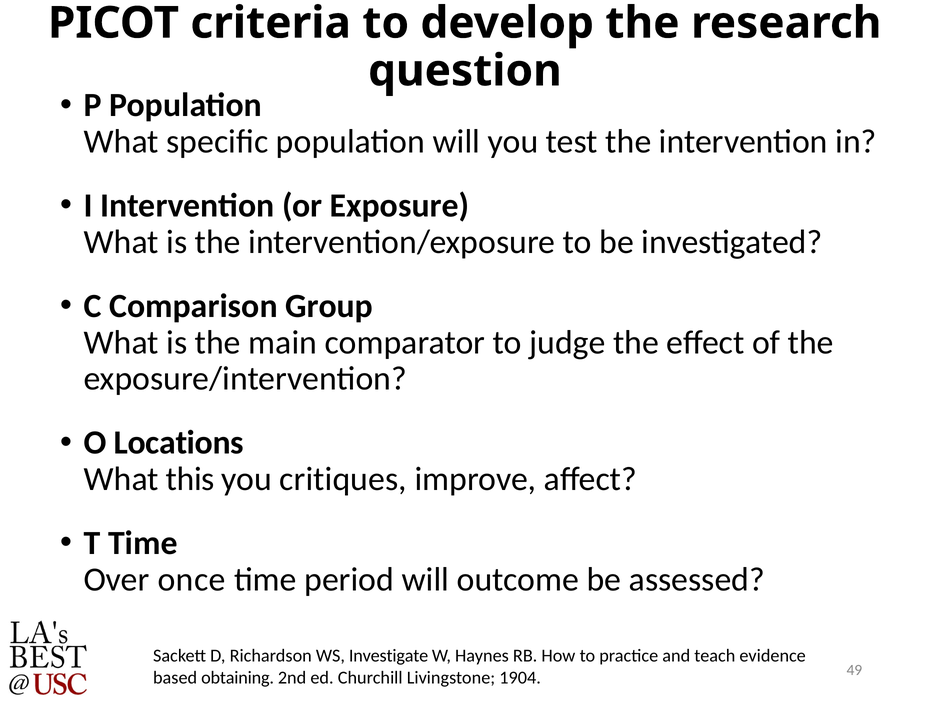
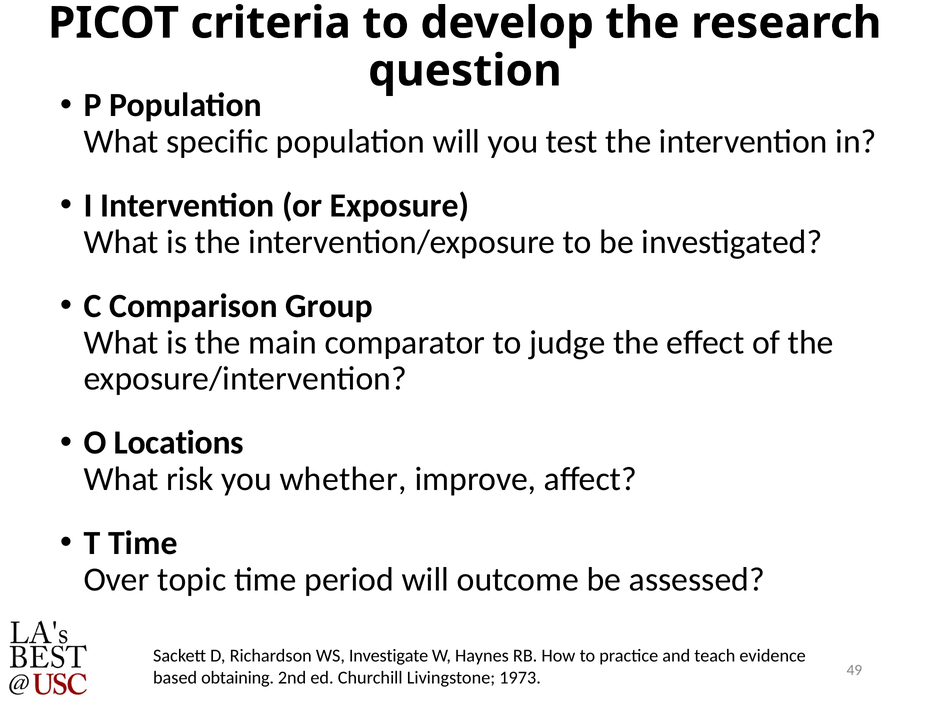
this: this -> risk (190, 479)
critiques: critiques -> whether (343, 479)
once: once -> topic (192, 580)
1904: 1904 -> 1973 (520, 678)
